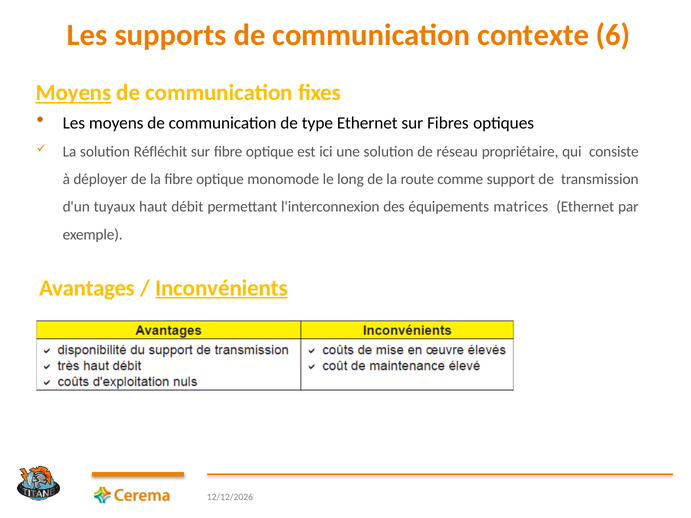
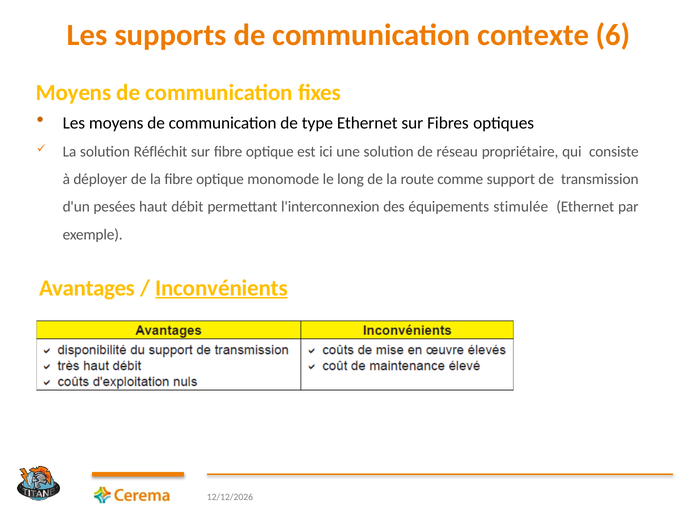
Moyens underline: present -> none (73, 93)
tuyaux: tuyaux -> pesées (115, 207)
matrices: matrices -> stimulée (521, 207)
